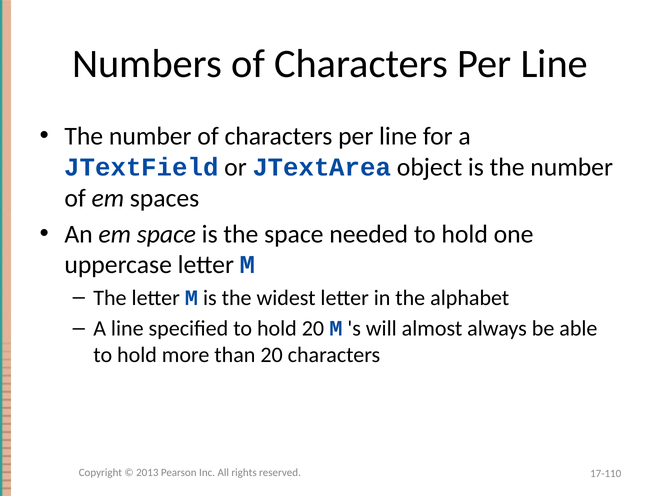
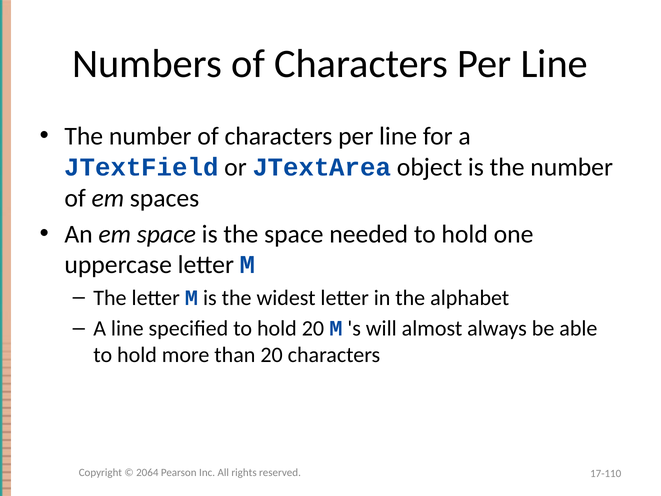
2013: 2013 -> 2064 (147, 472)
